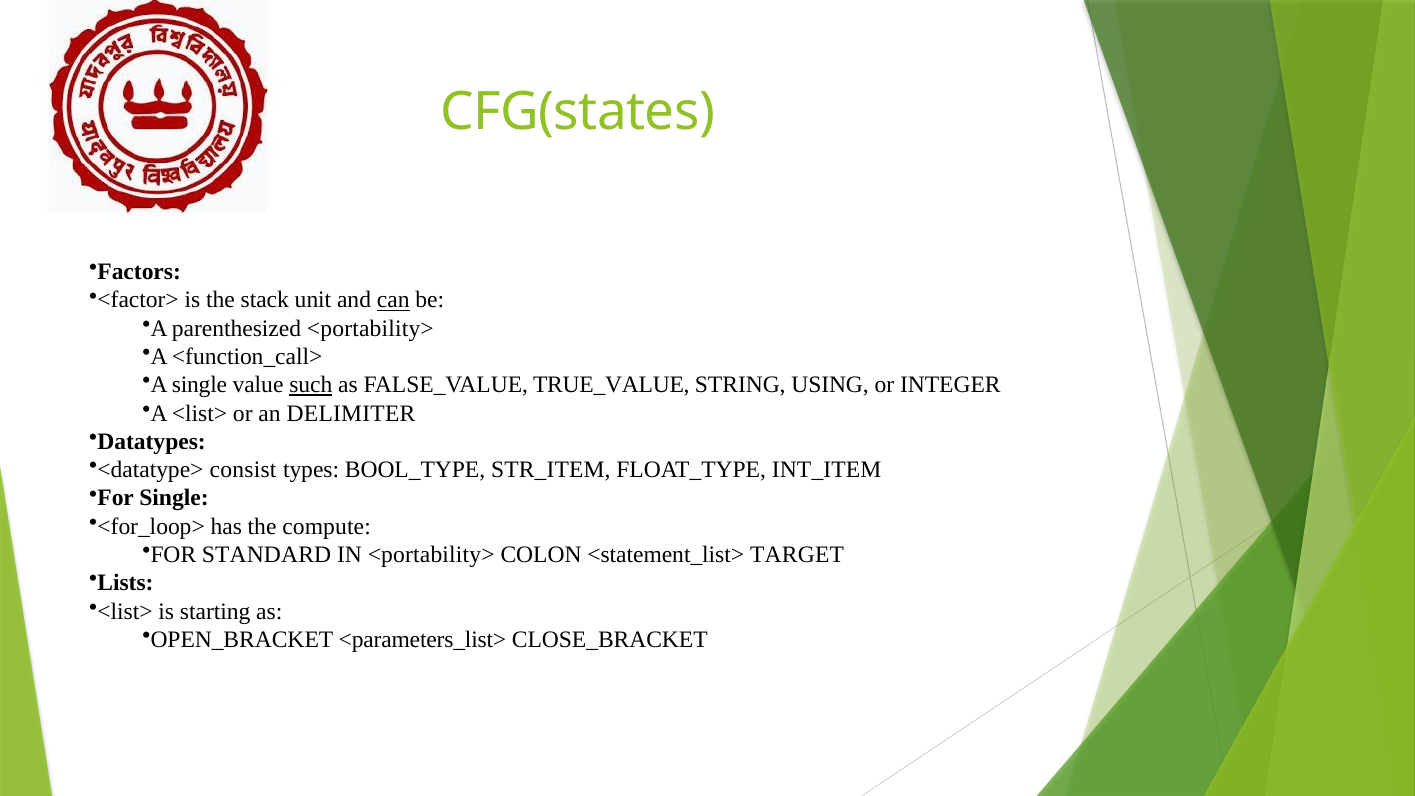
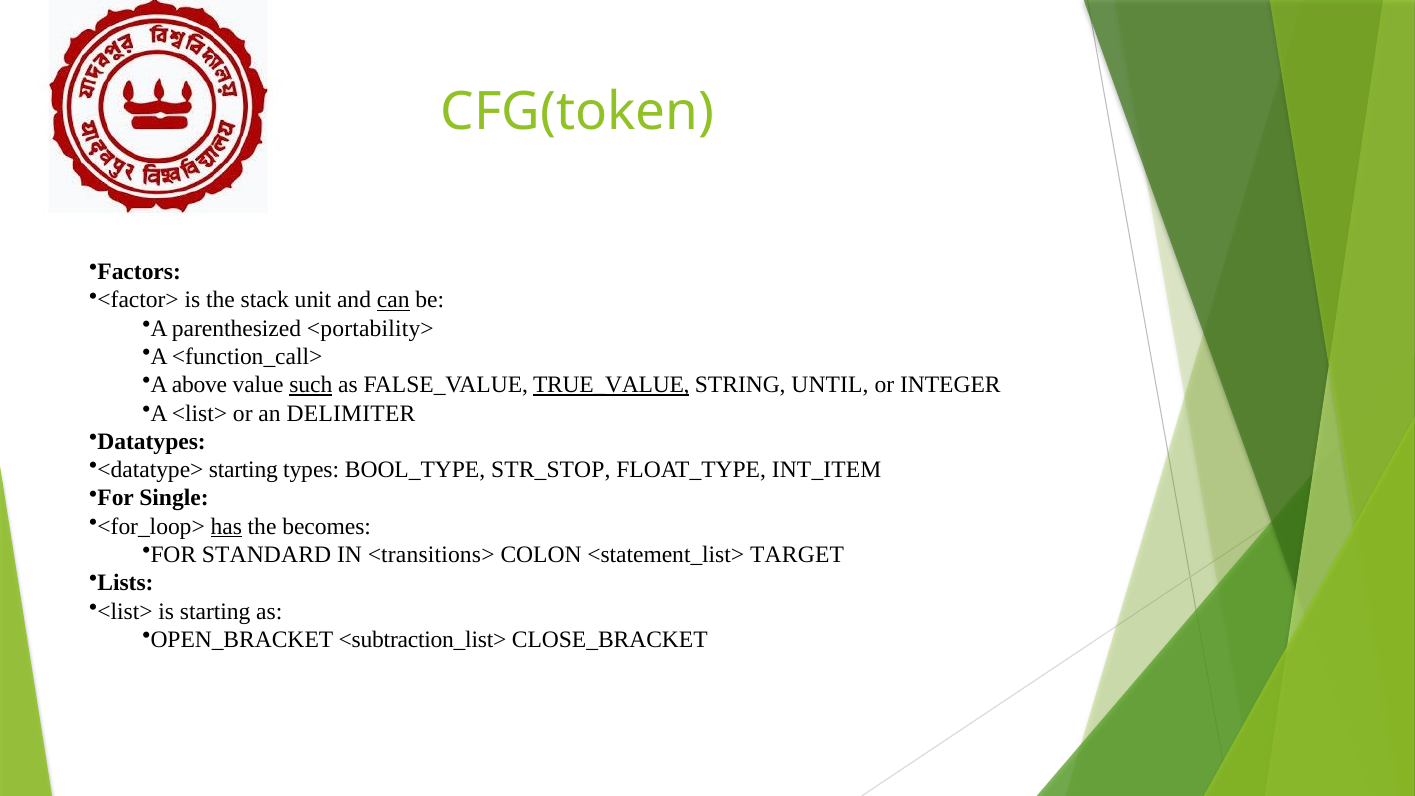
CFG(states: CFG(states -> CFG(token (577, 112)
A single: single -> above (199, 385)
TRUE_VALUE underline: none -> present (611, 385)
USING: USING -> UNTIL (830, 385)
consist: consist -> starting (243, 470)
STR_ITEM: STR_ITEM -> STR_STOP (551, 470)
has underline: none -> present (226, 526)
compute: compute -> becomes (327, 526)
IN <portability>: <portability> -> <transitions> (431, 555)
<parameters_list>: <parameters_list> -> <subtraction_list> (422, 640)
